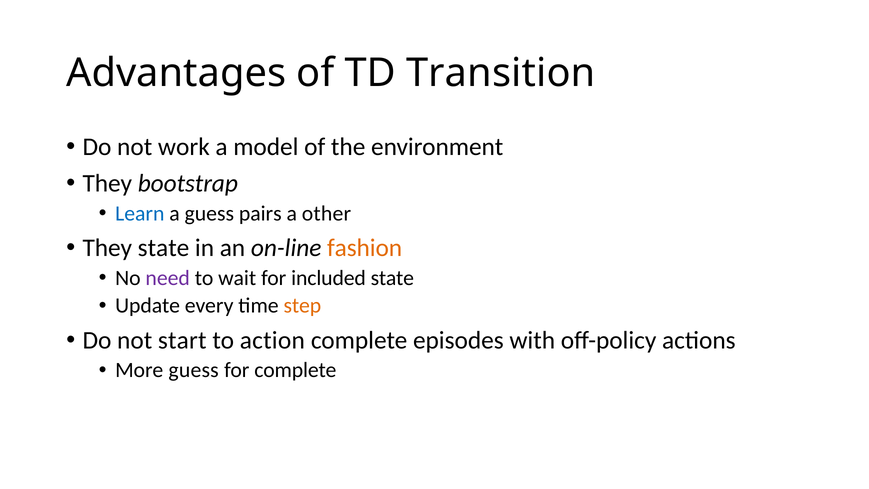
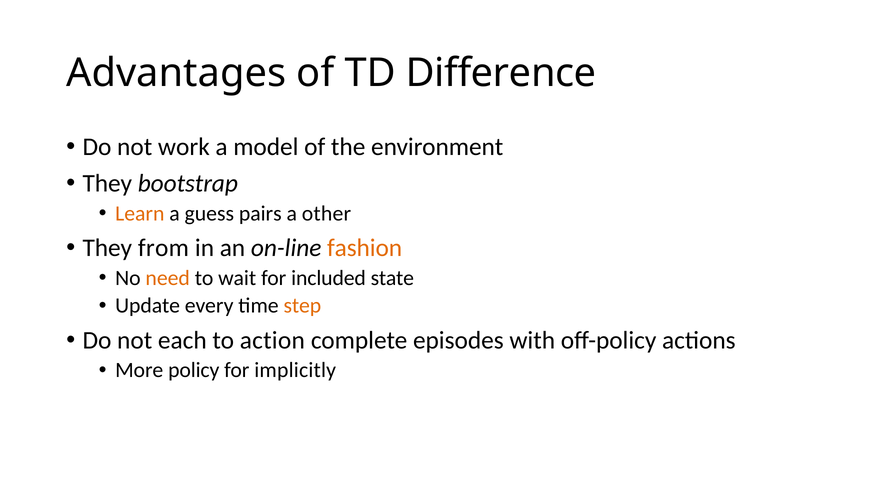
Transition: Transition -> Difference (501, 73)
Learn colour: blue -> orange (140, 213)
They state: state -> from (163, 248)
need colour: purple -> orange (168, 278)
start: start -> each (182, 340)
More guess: guess -> policy (194, 370)
for complete: complete -> implicitly (295, 370)
